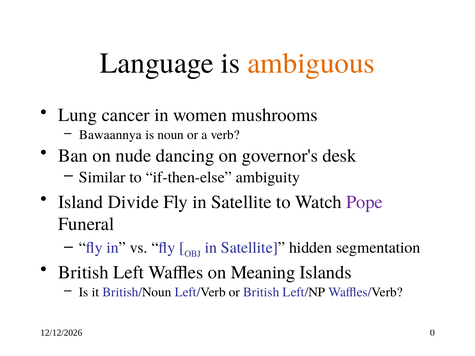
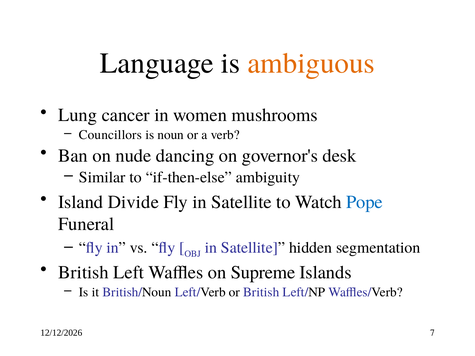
Bawaannya: Bawaannya -> Councillors (110, 135)
Pope colour: purple -> blue (364, 202)
Meaning: Meaning -> Supreme (263, 272)
0: 0 -> 7 (432, 333)
